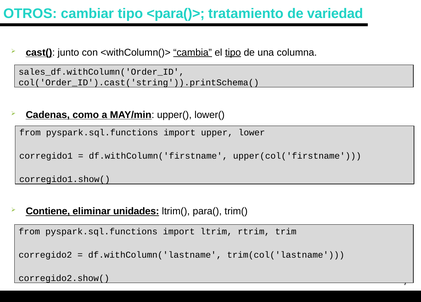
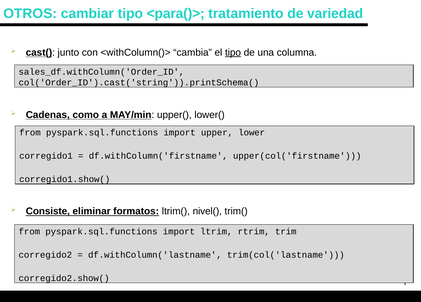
cambia underline: present -> none (193, 52)
Contiene: Contiene -> Consiste (48, 211)
unidades: unidades -> formatos (136, 211)
para(: para( -> nivel( (207, 211)
